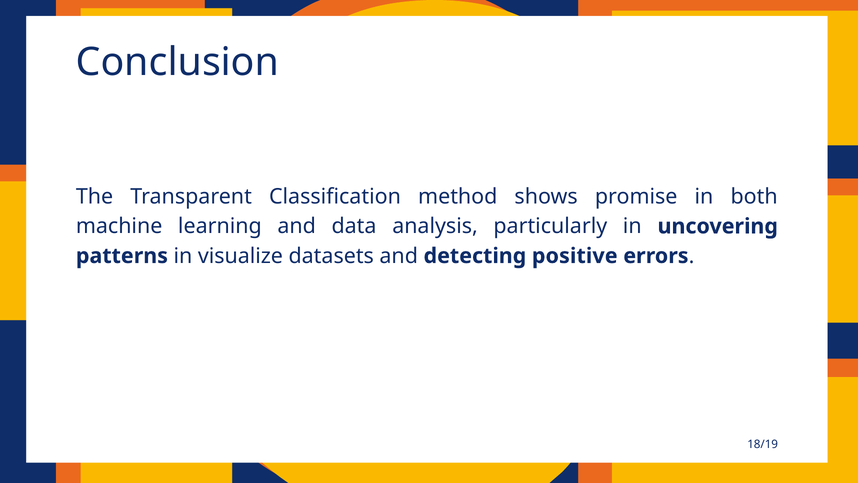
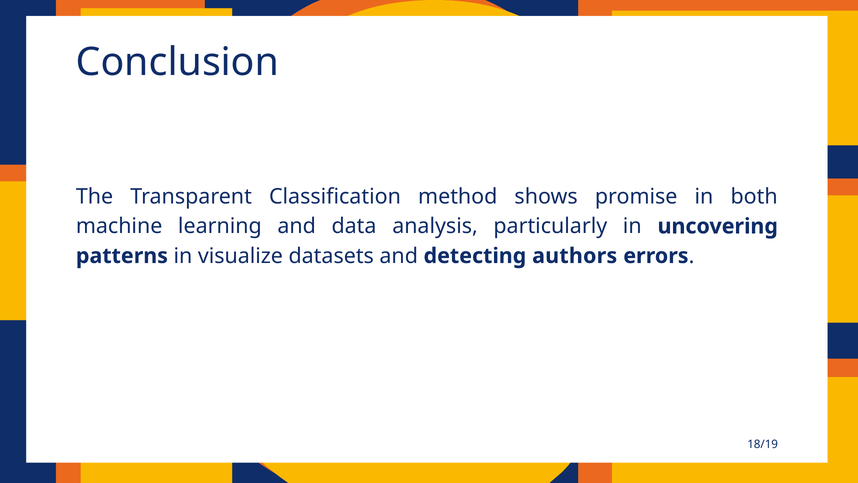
positive: positive -> authors (575, 256)
